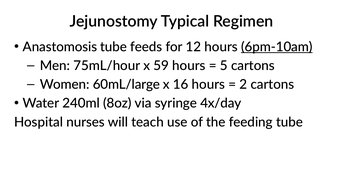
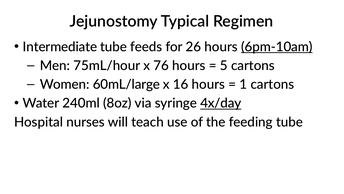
Anastomosis: Anastomosis -> Intermediate (60, 47)
12: 12 -> 26 (193, 47)
59: 59 -> 76 (161, 66)
2: 2 -> 1 (243, 84)
4x/day underline: none -> present (221, 103)
